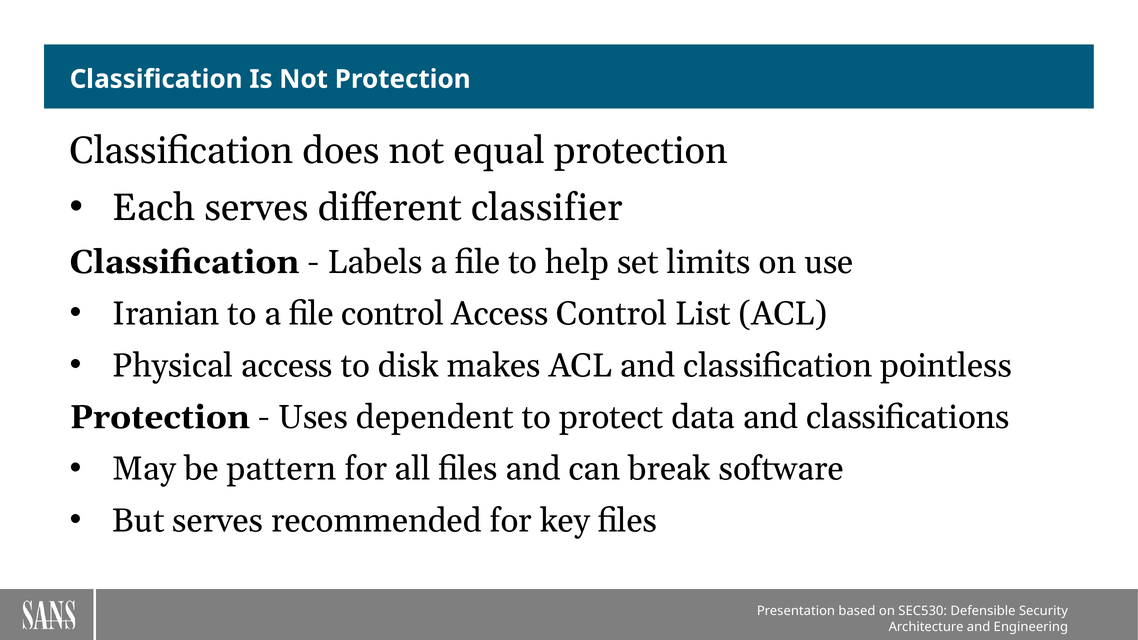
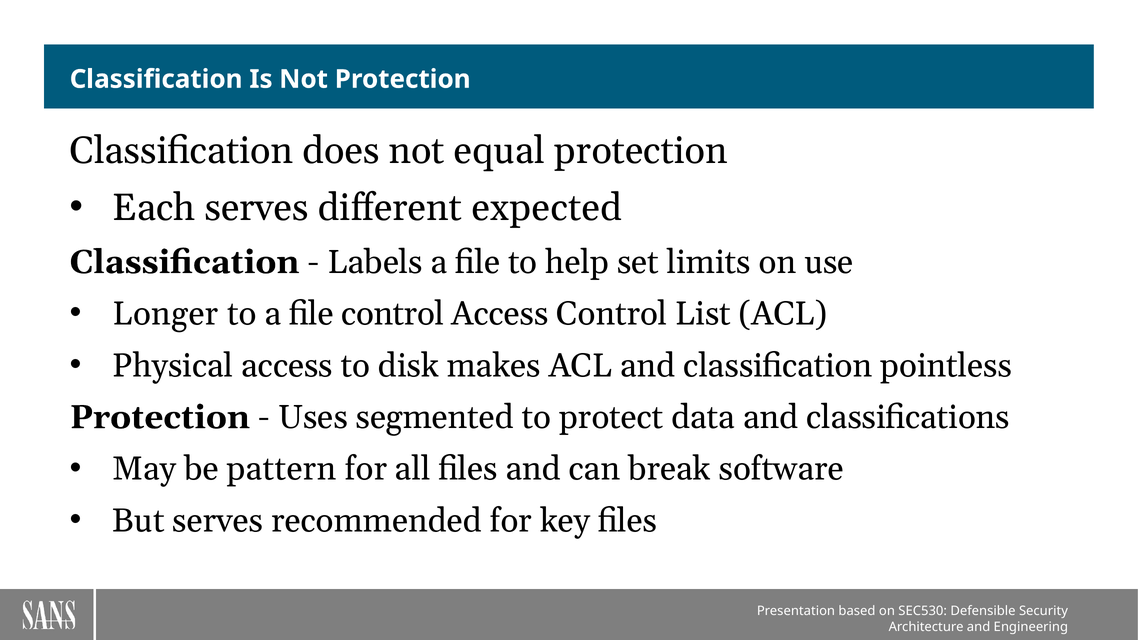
classifier: classifier -> expected (547, 208)
Iranian: Iranian -> Longer (166, 314)
dependent: dependent -> segmented (435, 417)
